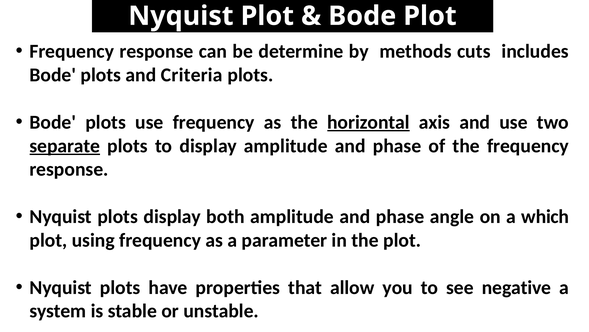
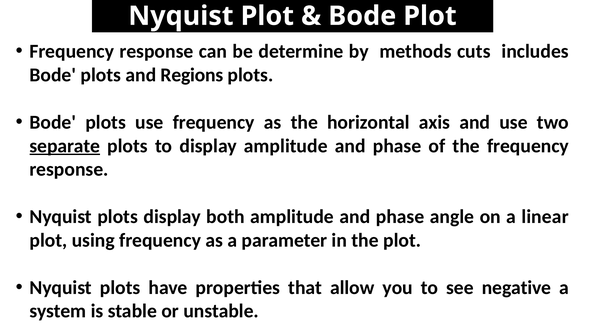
Criteria: Criteria -> Regions (192, 75)
horizontal underline: present -> none (368, 122)
which: which -> linear (545, 216)
